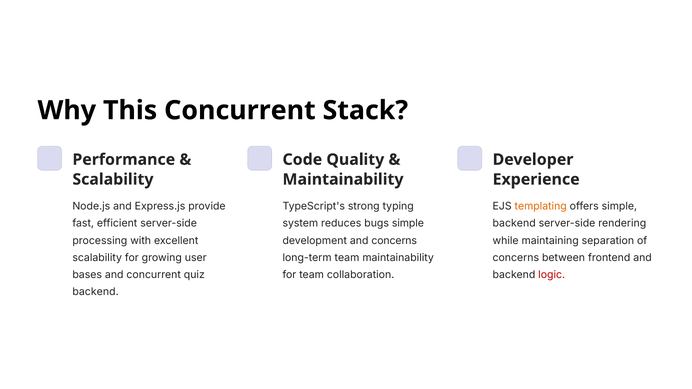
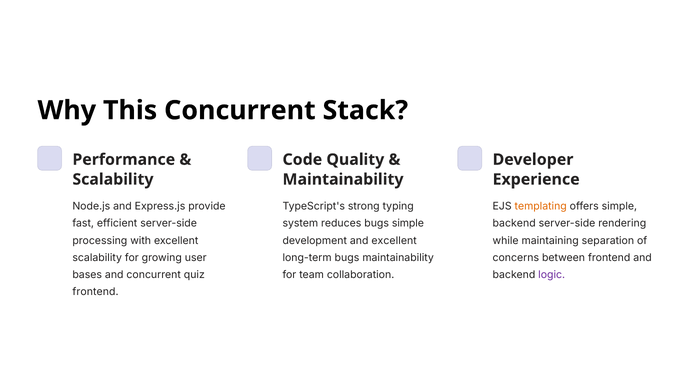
and concerns: concerns -> excellent (394, 241)
long-term team: team -> bugs (347, 258)
logic colour: red -> purple (552, 275)
backend: backend -> frontend (96, 292)
